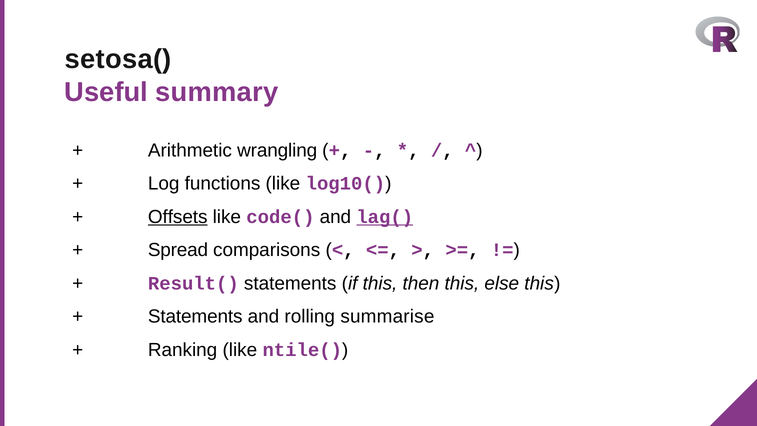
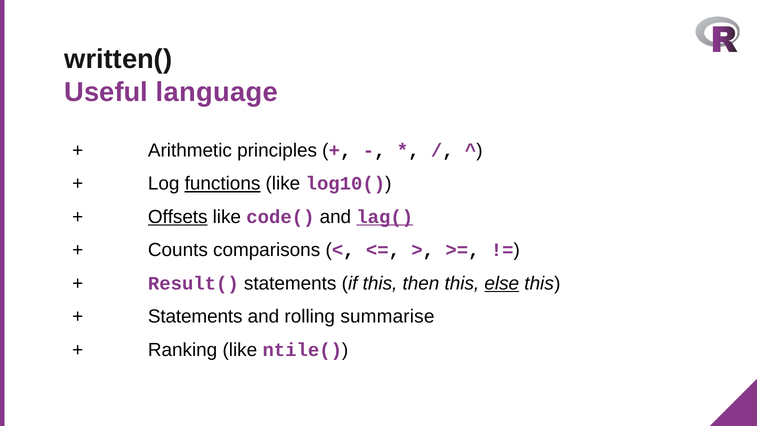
setosa(: setosa( -> written( (118, 59)
summary: summary -> language (217, 92)
wrangling: wrangling -> principles (277, 150)
functions underline: none -> present (223, 184)
Spread: Spread -> Counts (178, 250)
else underline: none -> present (502, 283)
